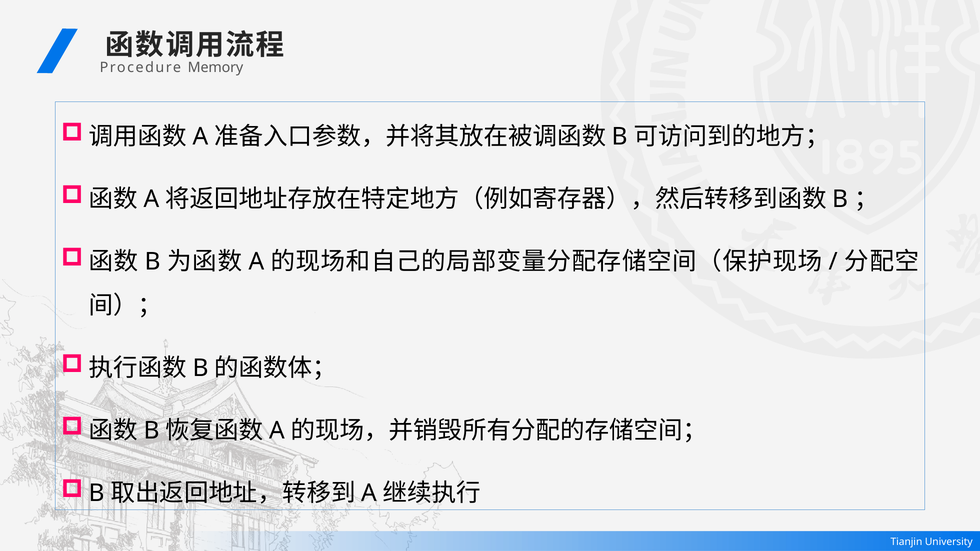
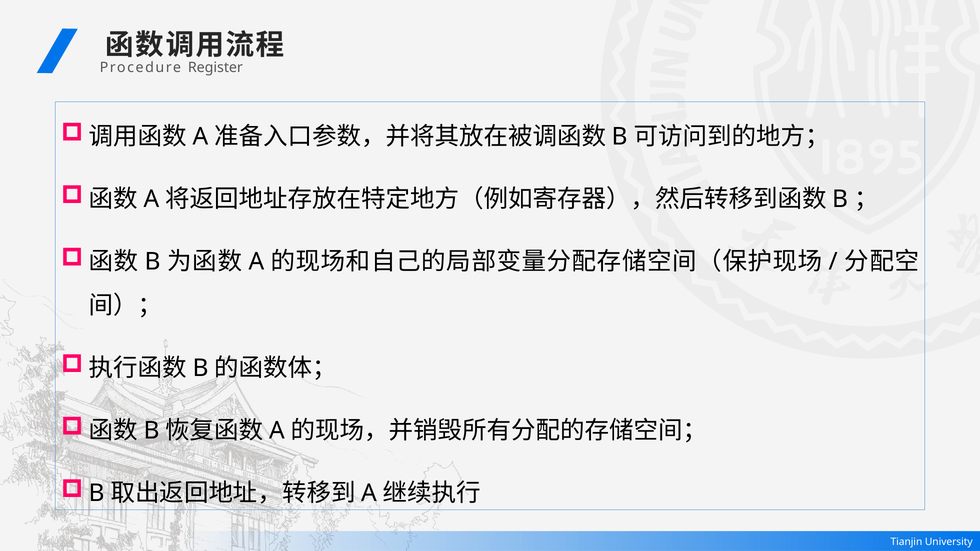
Memory: Memory -> Register (215, 68)
